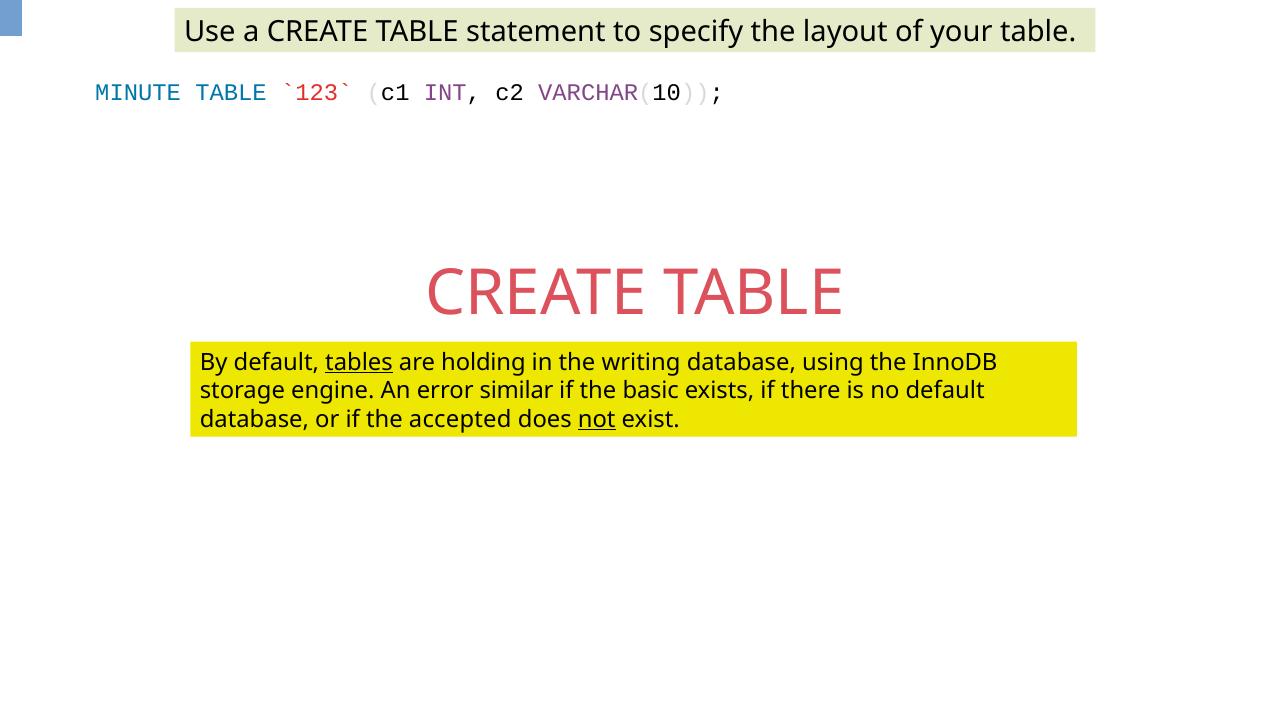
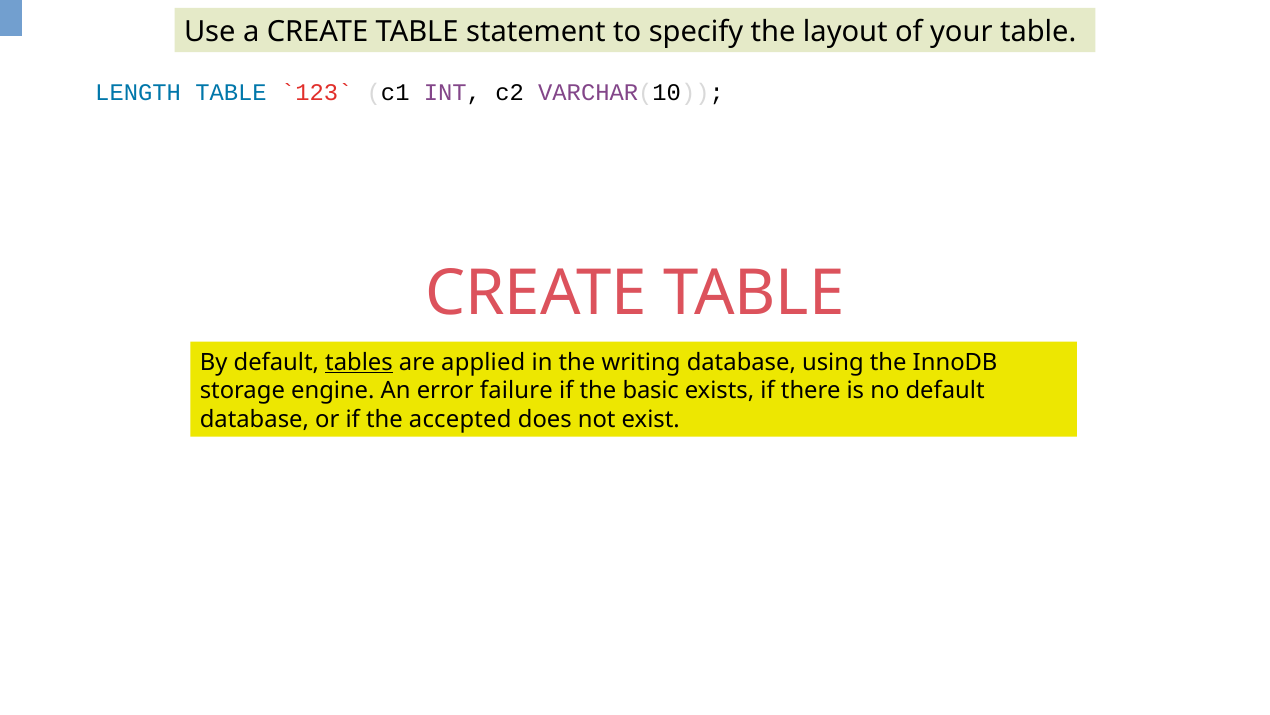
MINUTE: MINUTE -> LENGTH (138, 93)
holding: holding -> applied (483, 362)
similar: similar -> failure (516, 390)
not underline: present -> none (597, 419)
